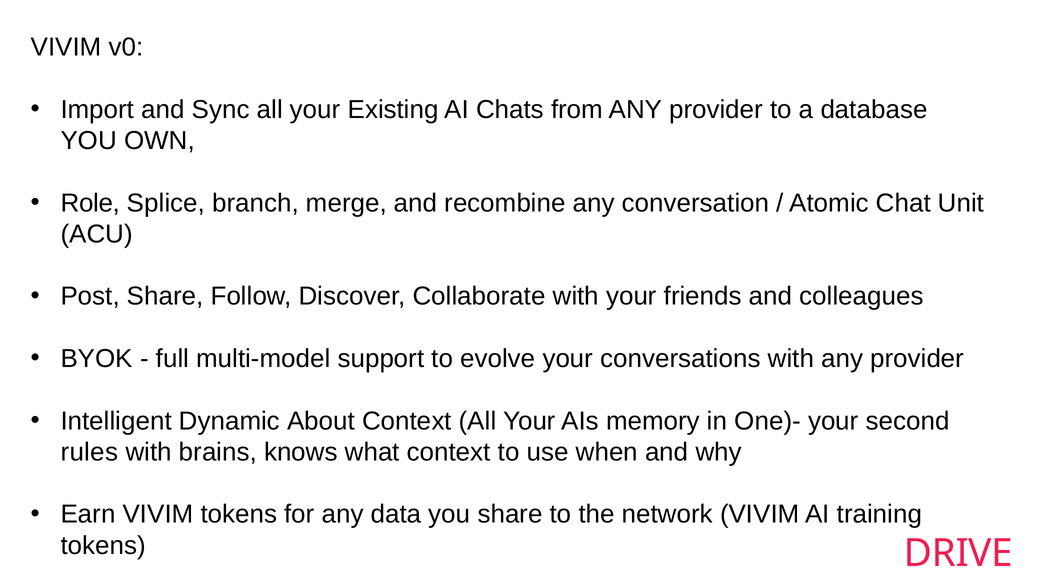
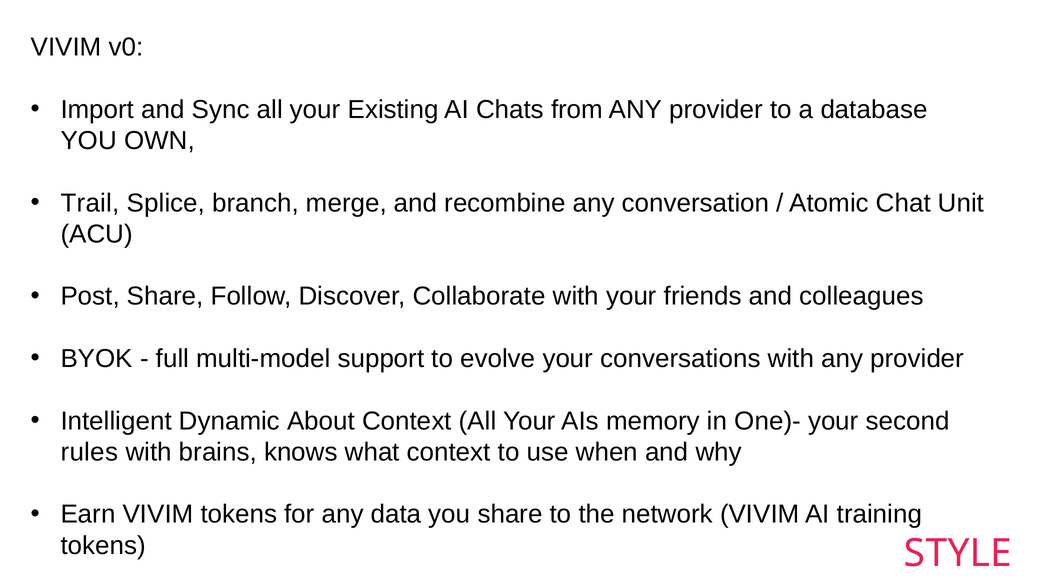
Role: Role -> Trail (90, 203)
DRIVE: DRIVE -> STYLE (958, 554)
